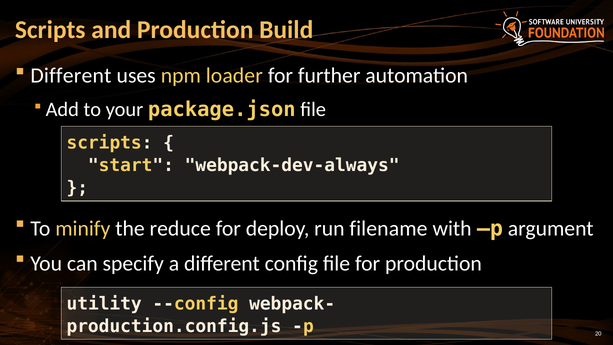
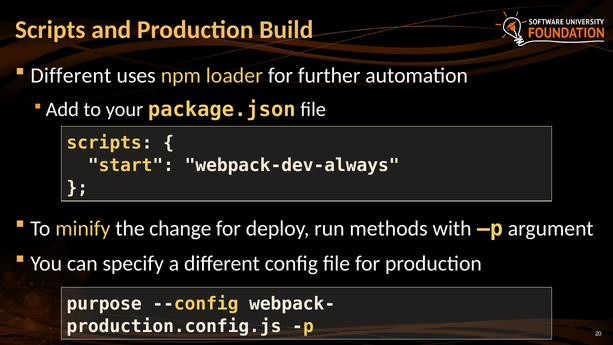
reduce: reduce -> change (180, 228)
filename: filename -> methods (389, 228)
utility: utility -> purpose (104, 304)
